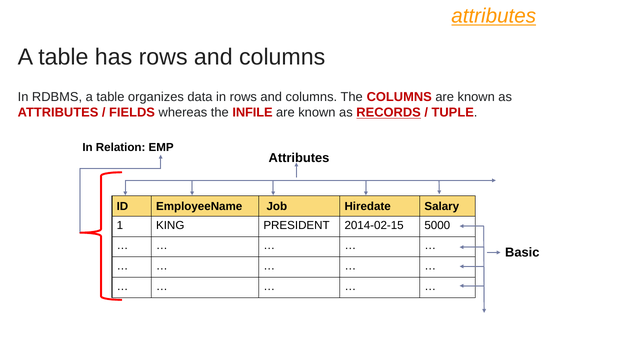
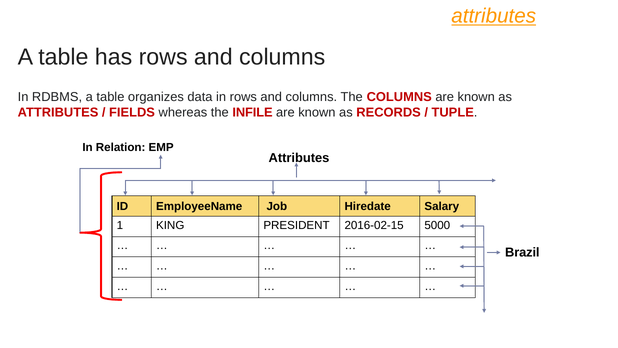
RECORDS underline: present -> none (389, 113)
2014-02-15: 2014-02-15 -> 2016-02-15 (374, 225)
Basic: Basic -> Brazil (522, 252)
